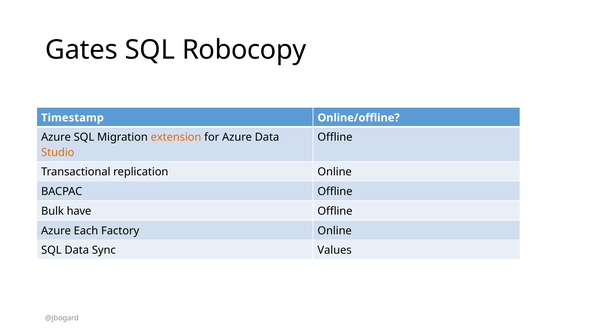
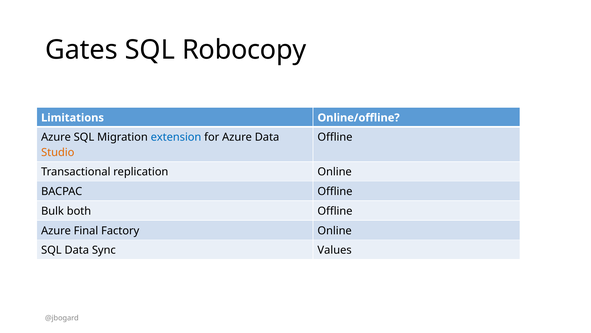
Timestamp: Timestamp -> Limitations (73, 118)
extension colour: orange -> blue (176, 137)
have: have -> both (79, 211)
Each: Each -> Final (86, 230)
